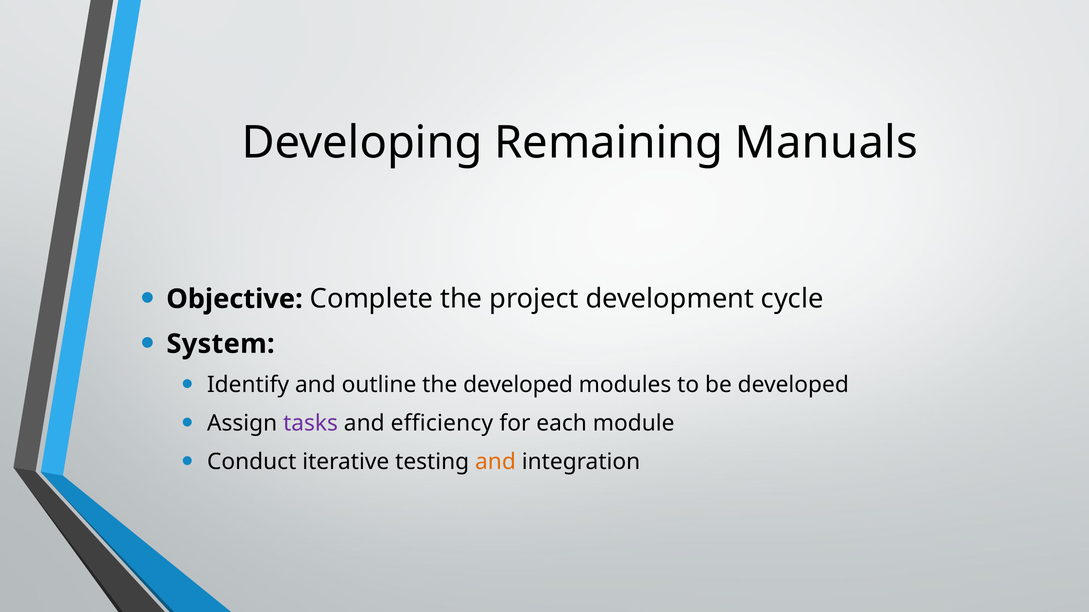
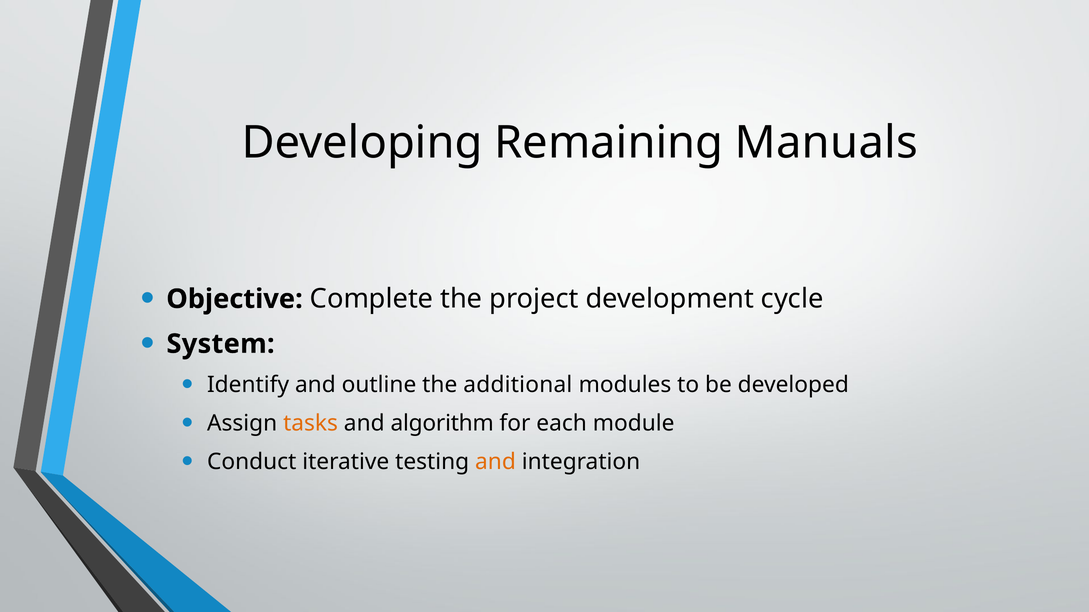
the developed: developed -> additional (518, 385)
tasks colour: purple -> orange (311, 424)
efficiency: efficiency -> algorithm (442, 424)
